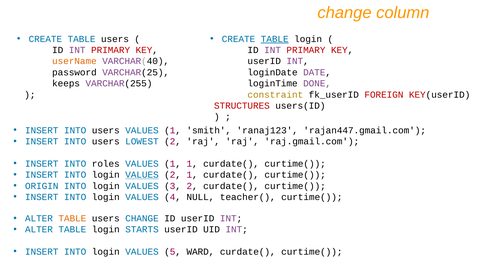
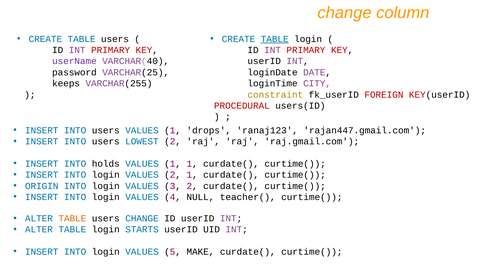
userName colour: orange -> purple (74, 61)
DONE: DONE -> CITY (317, 84)
STRUCTURES: STRUCTURES -> PROCEDURAL (242, 106)
smith: smith -> drops (209, 131)
roles: roles -> holds (106, 164)
VALUES underline: present -> none (142, 175)
WARD: WARD -> MAKE (200, 252)
